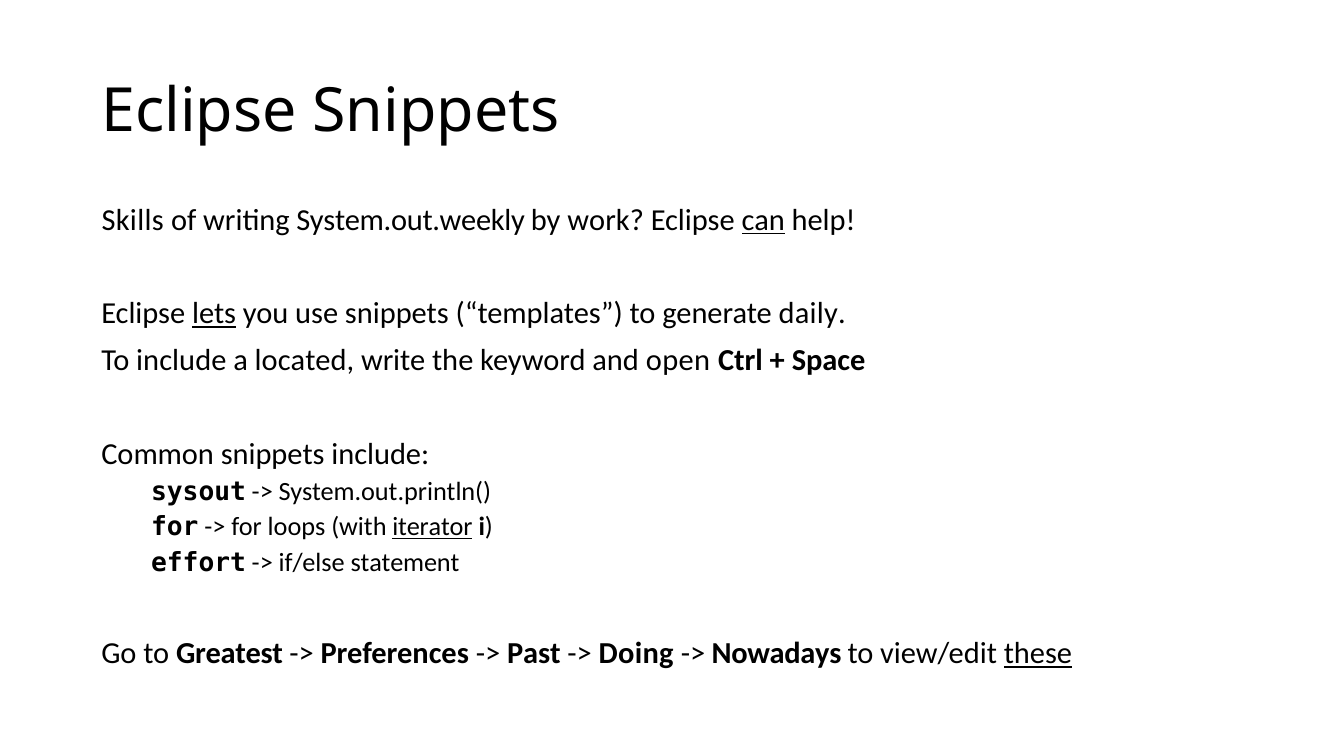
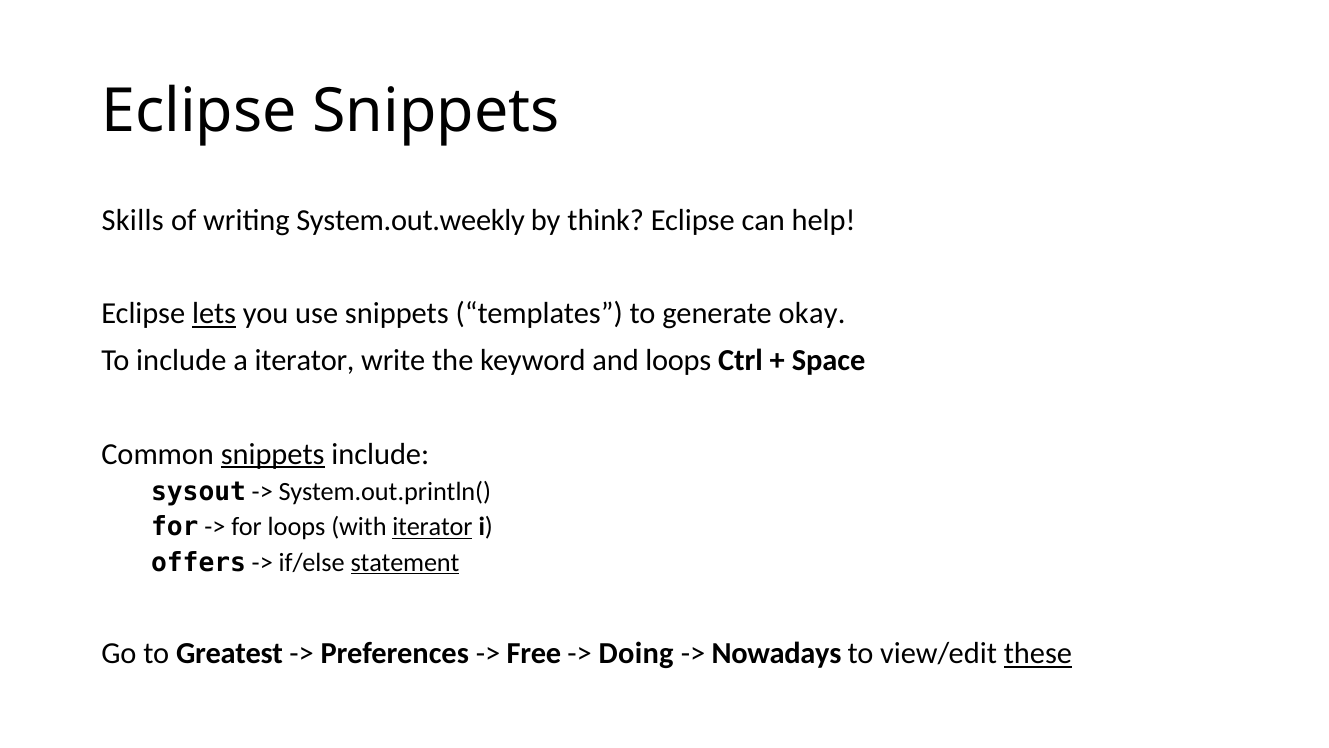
work: work -> think (606, 220)
can underline: present -> none (763, 220)
daily: daily -> okay (812, 314)
a located: located -> iterator (305, 360)
and open: open -> loops (678, 360)
snippets underline: none -> present (273, 454)
effort: effort -> offers (199, 562)
statement underline: none -> present (405, 562)
Past: Past -> Free (534, 653)
